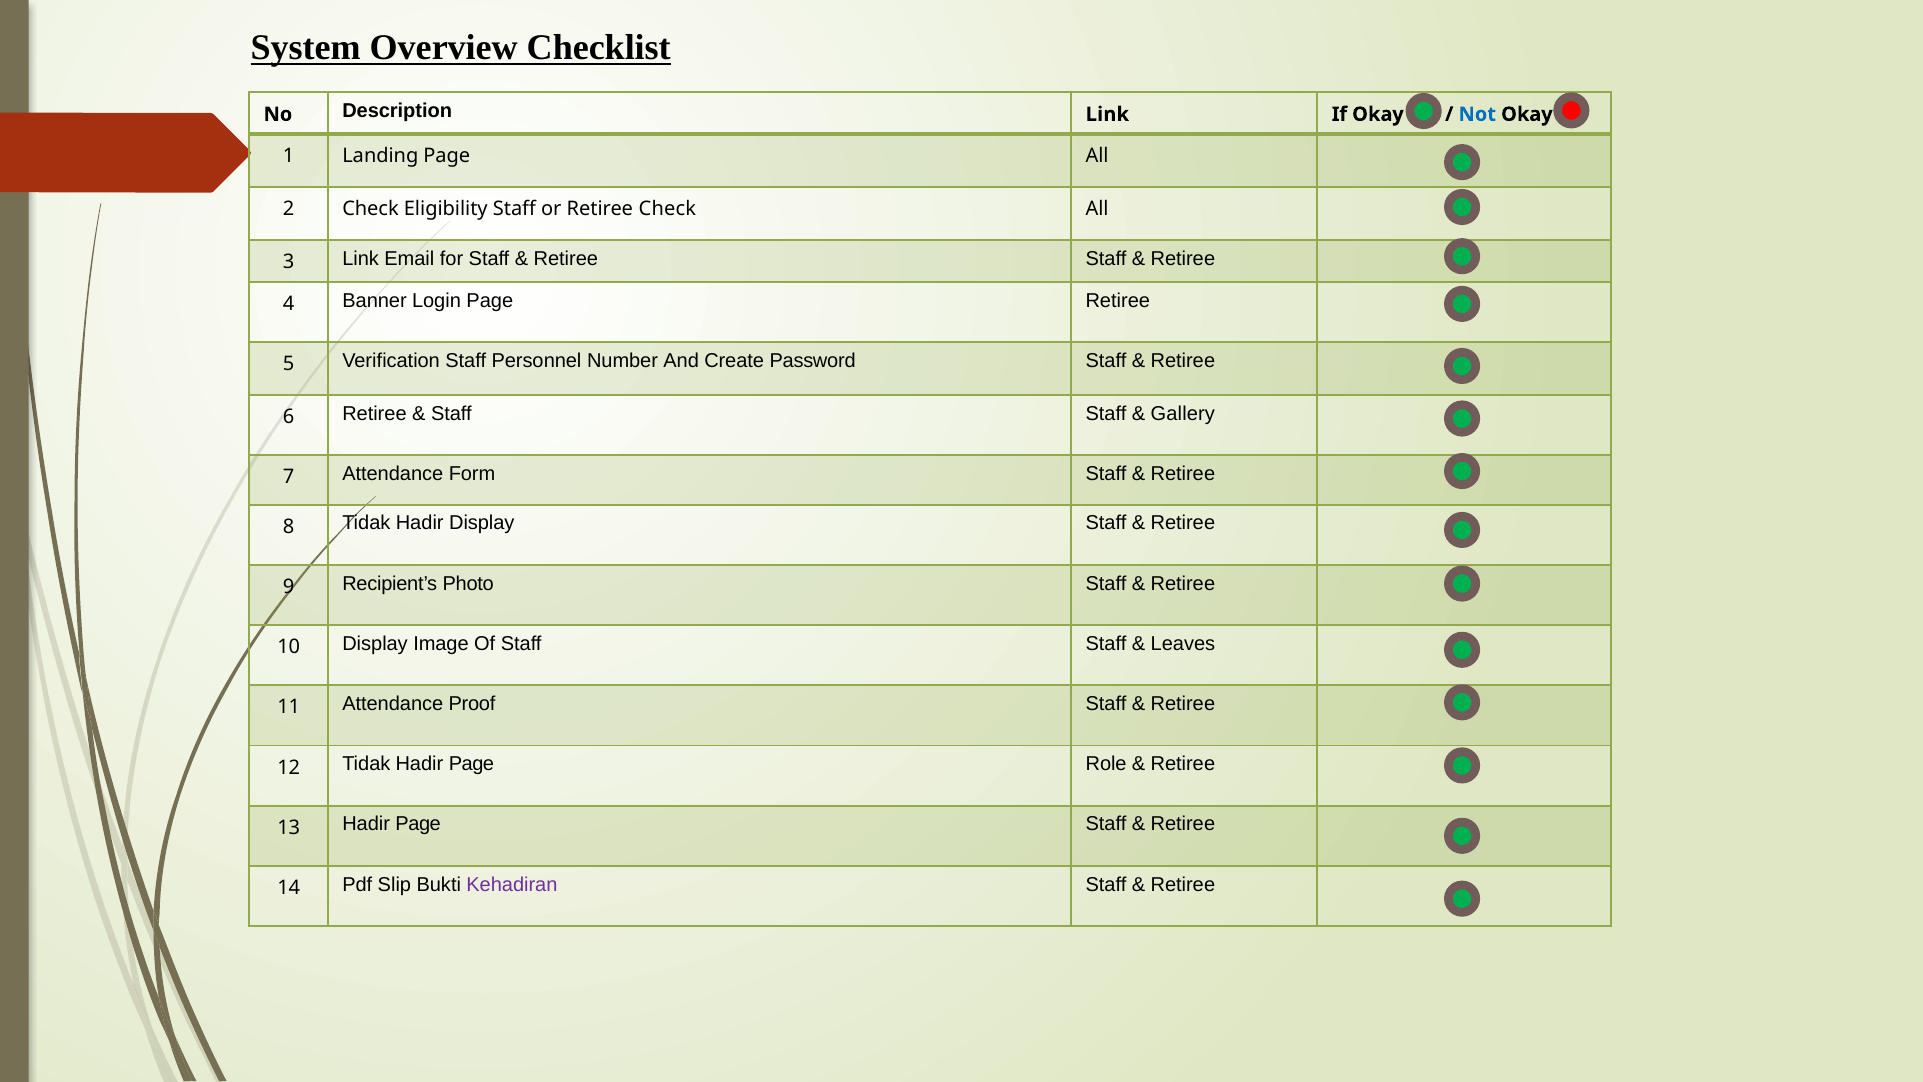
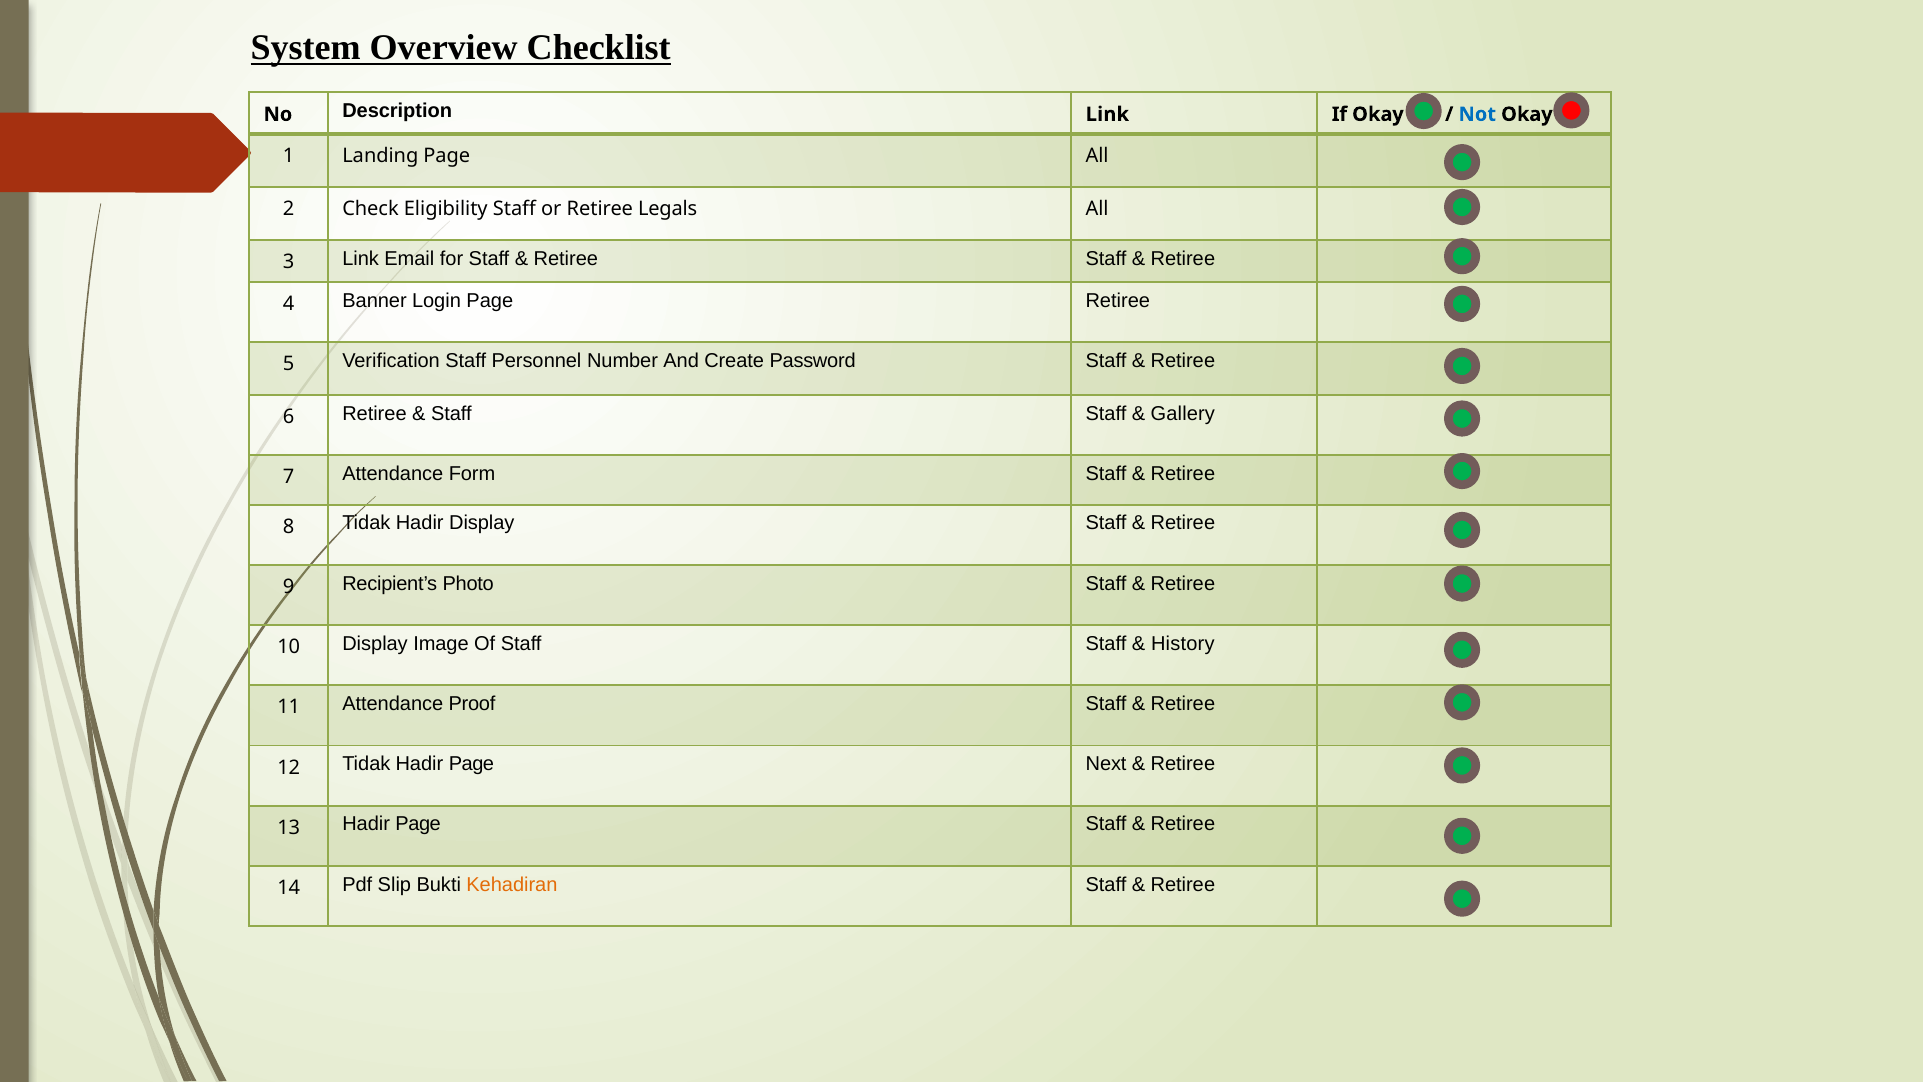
Retiree Check: Check -> Legals (668, 209)
Leaves: Leaves -> History (1183, 644)
Role: Role -> Next (1106, 764)
Kehadiran colour: purple -> orange (512, 884)
